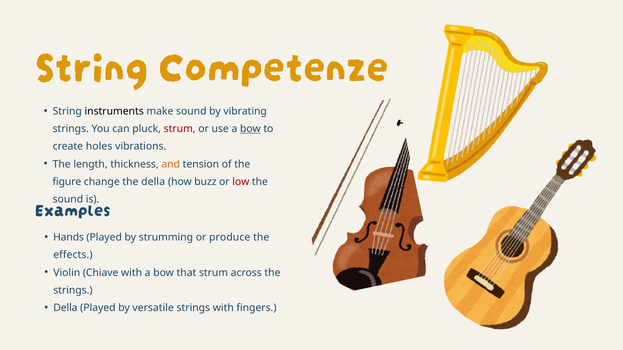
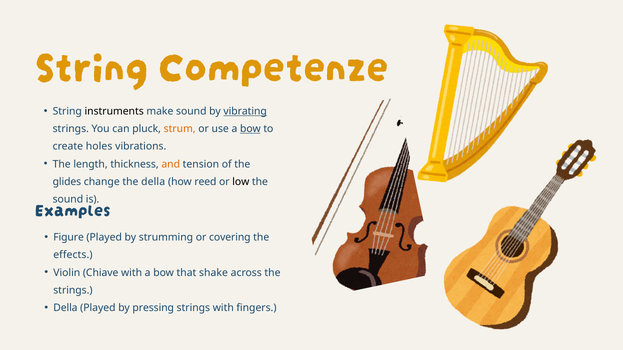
vibrating underline: none -> present (245, 111)
strum colour: red -> orange (180, 129)
figure: figure -> glides (67, 182)
buzz: buzz -> reed (205, 182)
low colour: red -> black (241, 182)
Hands: Hands -> Figure (69, 238)
produce: produce -> covering (230, 238)
that strum: strum -> shake (213, 273)
versatile: versatile -> pressing (153, 308)
